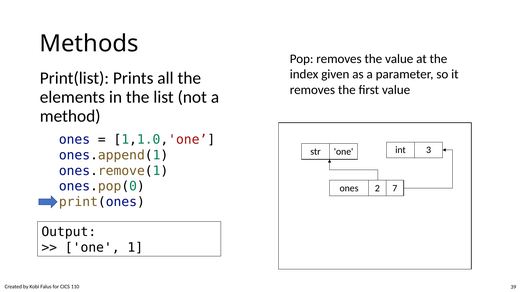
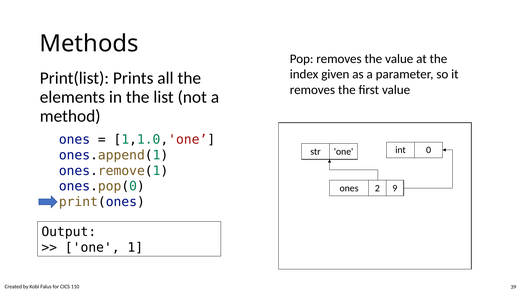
3: 3 -> 0 (429, 150)
7: 7 -> 9 (395, 188)
